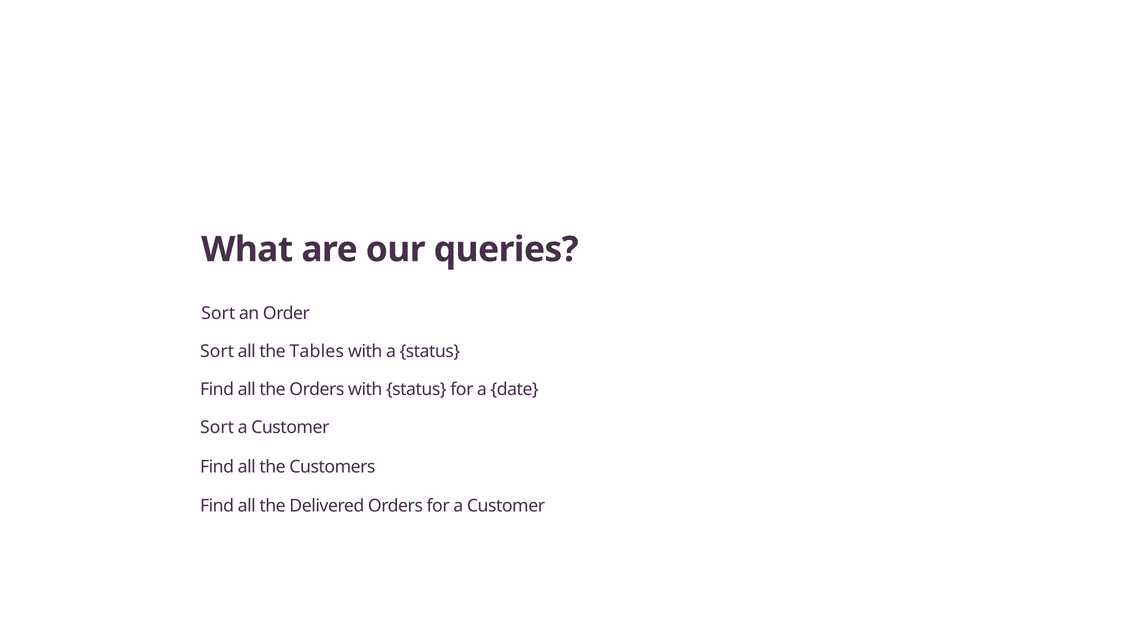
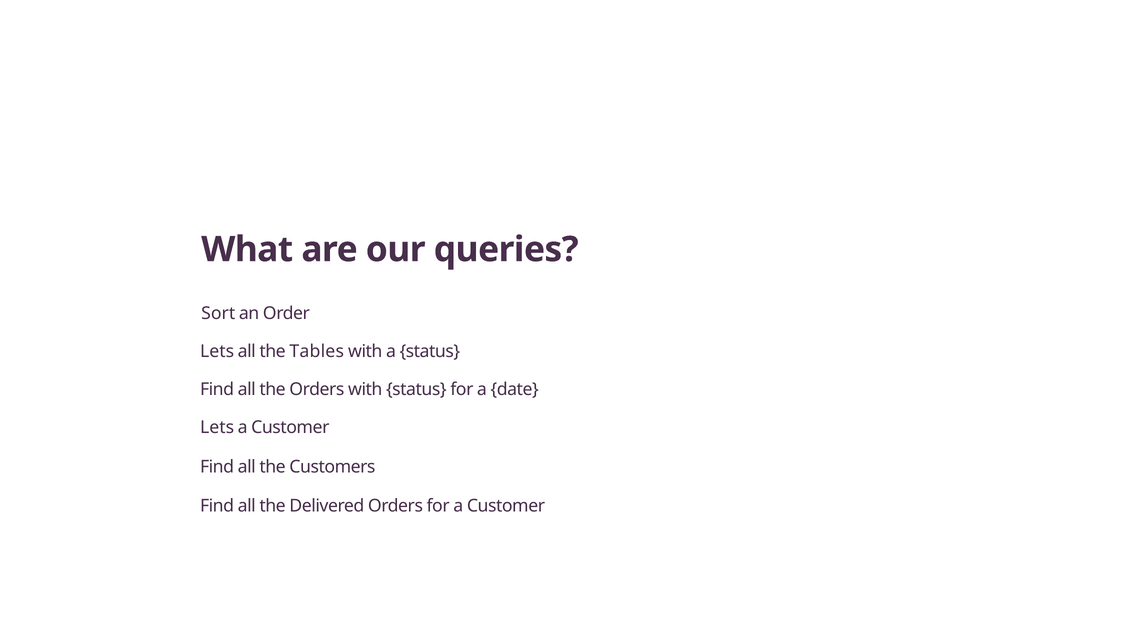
Sort: Sort -> Lets (217, 352)
Sort: Sort -> Lets (217, 427)
